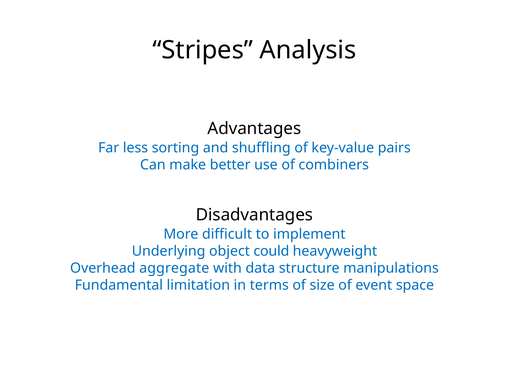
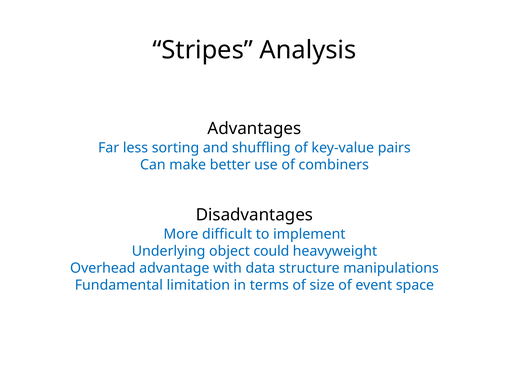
aggregate: aggregate -> advantage (174, 268)
